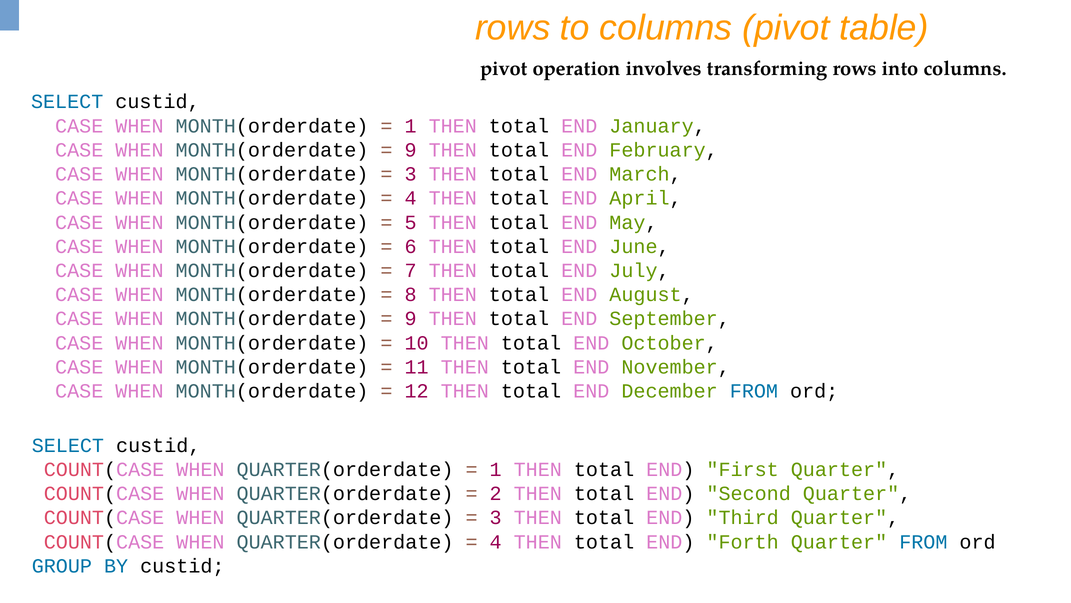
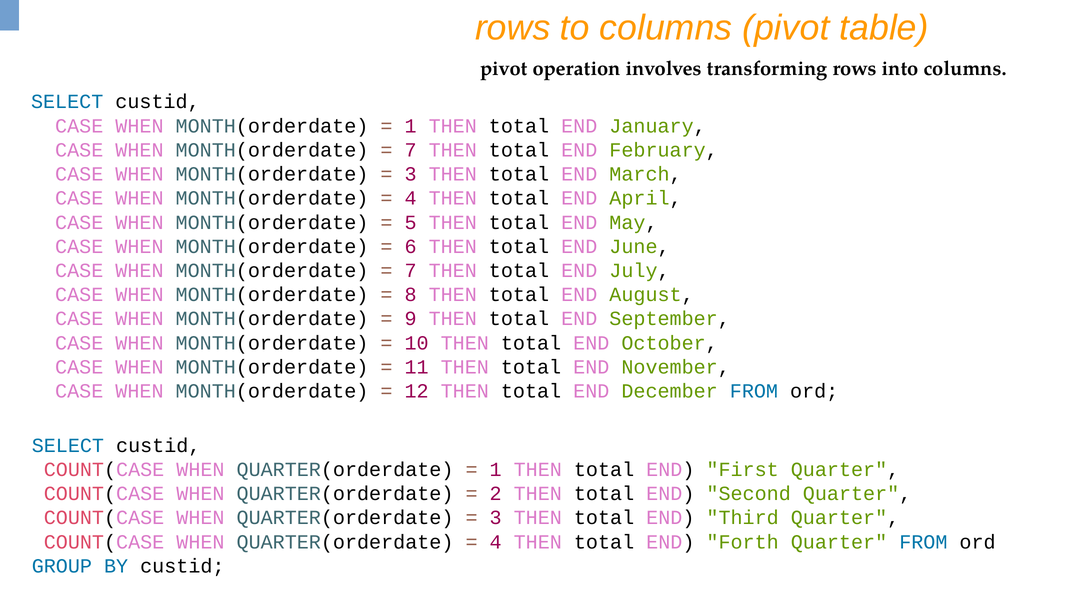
9: 9 -> 7 (411, 150)
